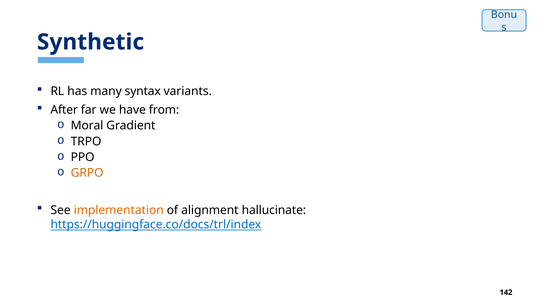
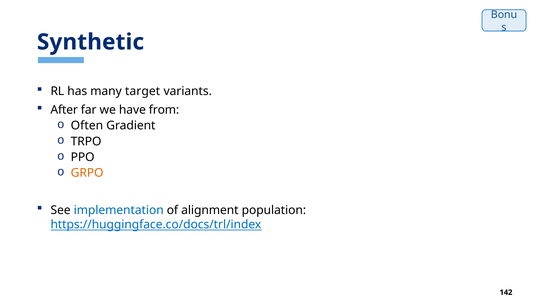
syntax: syntax -> target (143, 91)
Moral: Moral -> Often (87, 126)
implementation colour: orange -> blue (119, 210)
hallucinate: hallucinate -> population (274, 210)
